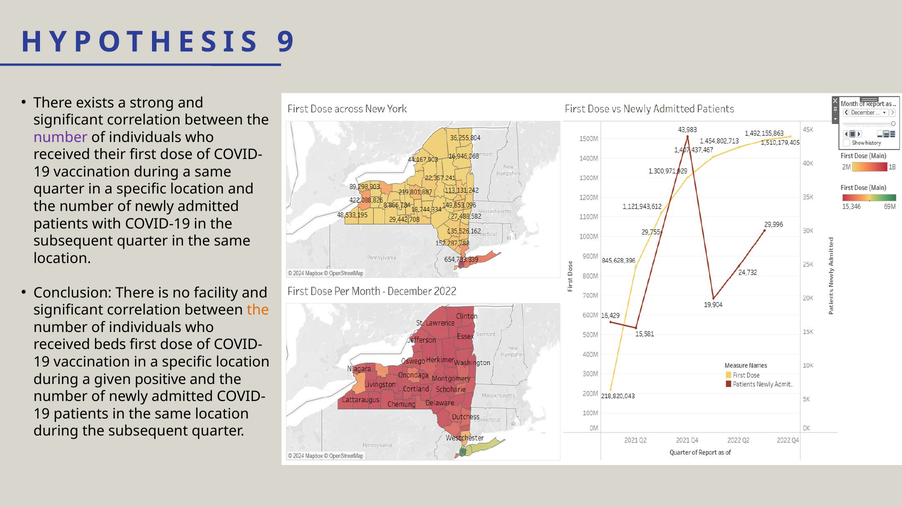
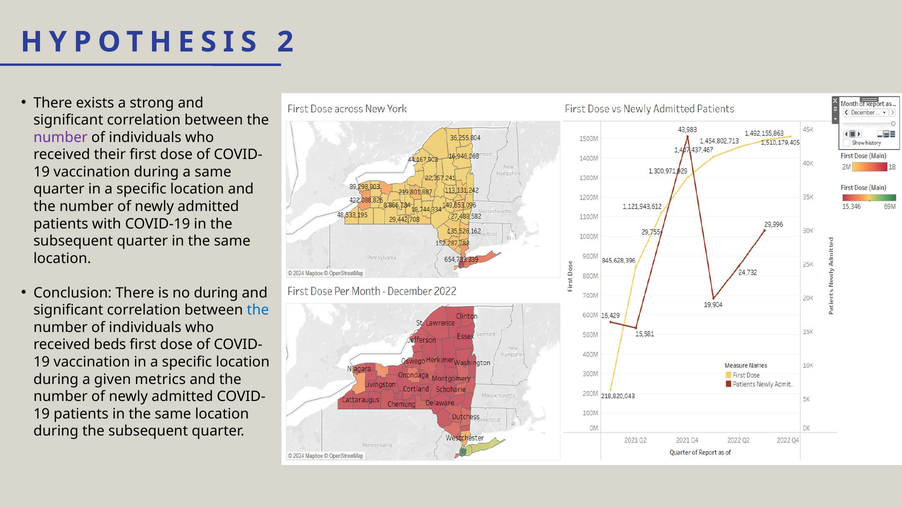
9: 9 -> 2 (285, 42)
no facility: facility -> during (216, 293)
the colour: orange -> blue (258, 310)
positive: positive -> metrics (160, 380)
